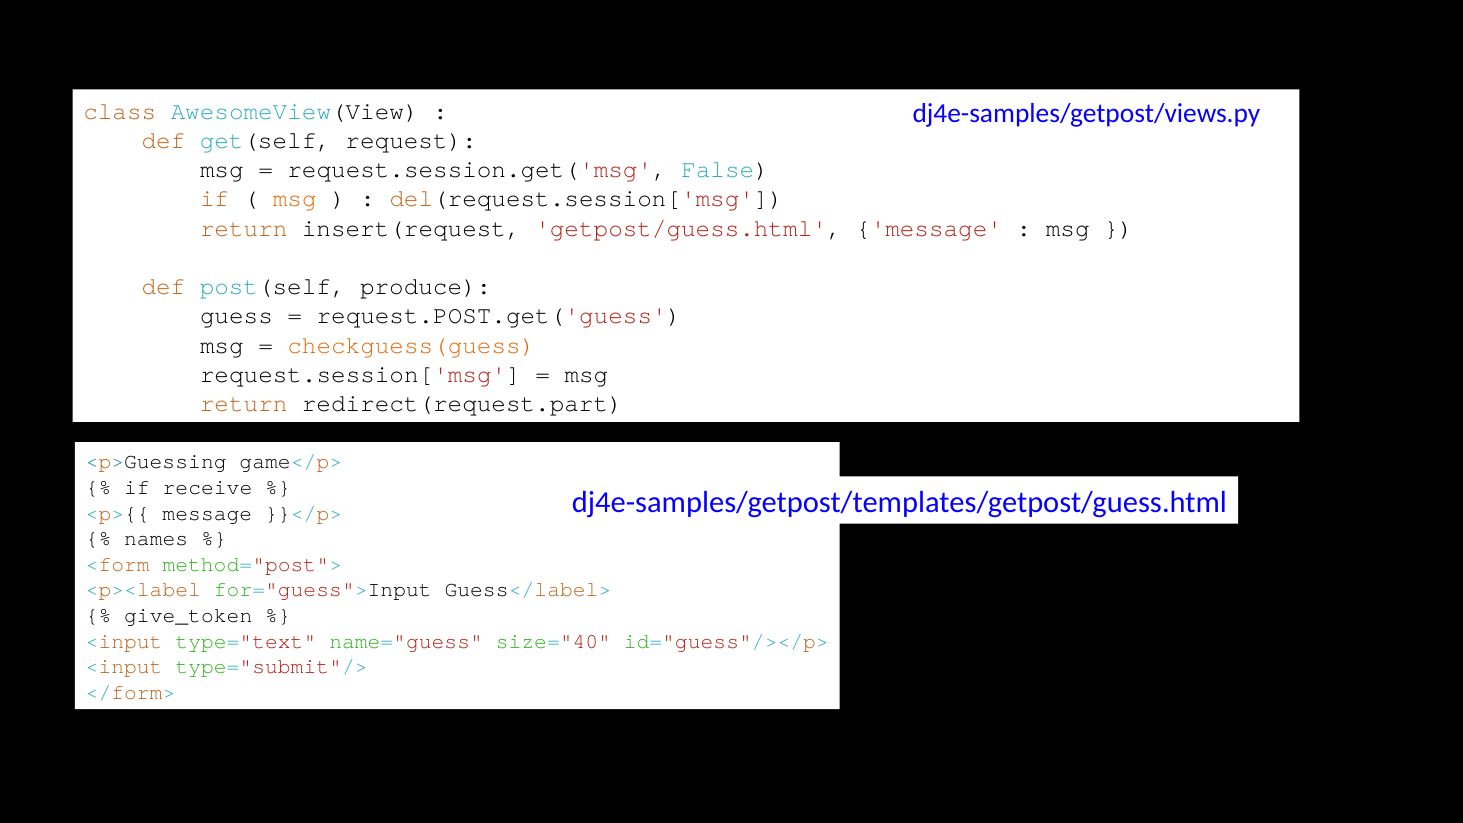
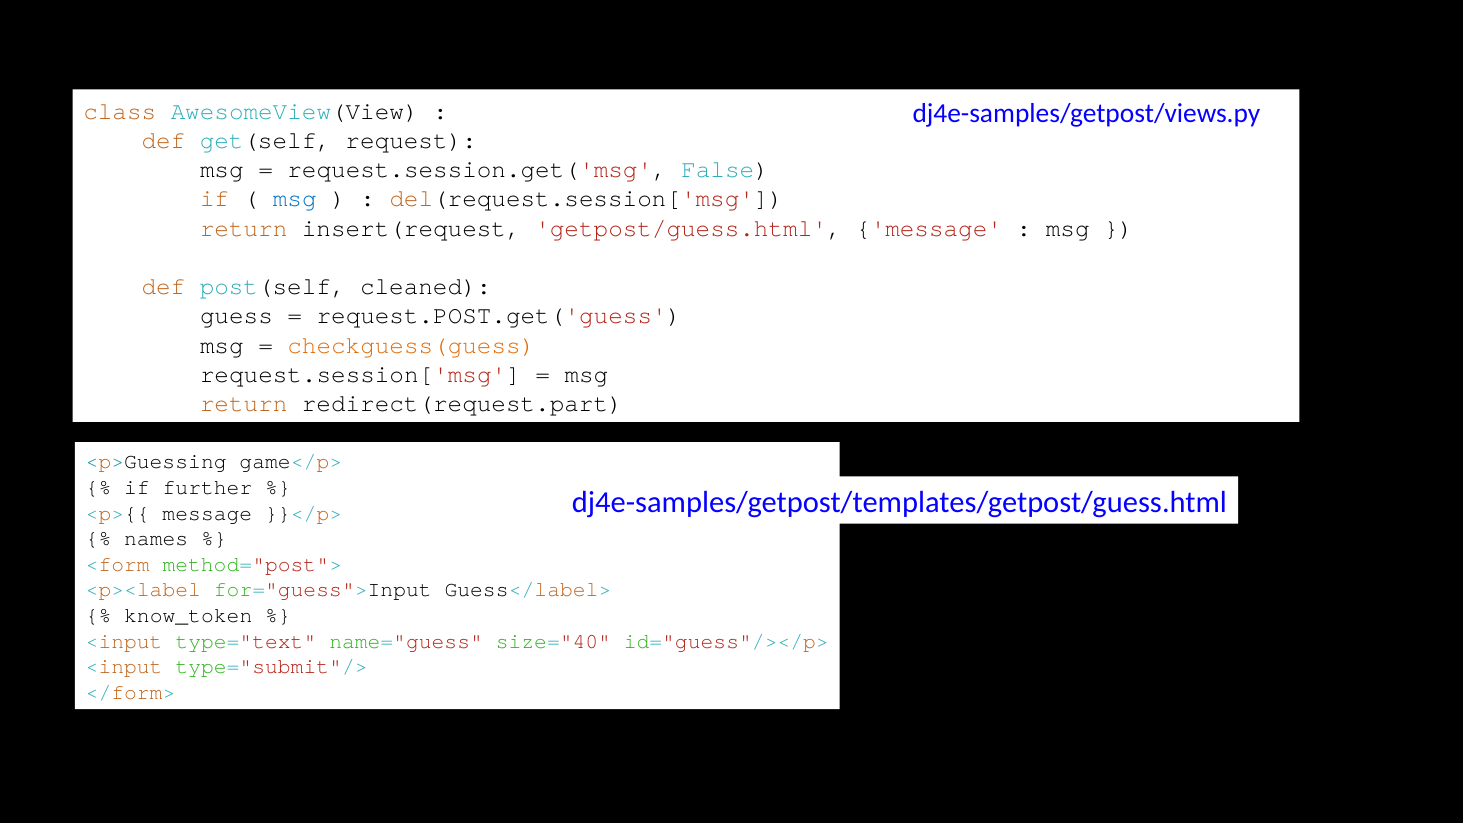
msg colour: orange -> blue (295, 199)
produce: produce -> cleaned (426, 287)
receive: receive -> further (208, 487)
give_token: give_token -> know_token (188, 615)
